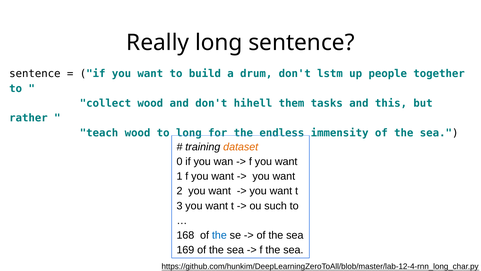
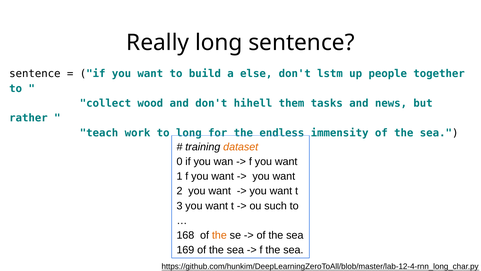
drum: drum -> else (256, 74)
this: this -> news (391, 103)
teach wood: wood -> work (138, 133)
the colour: blue -> orange (219, 235)
